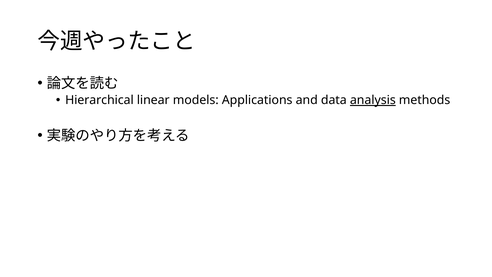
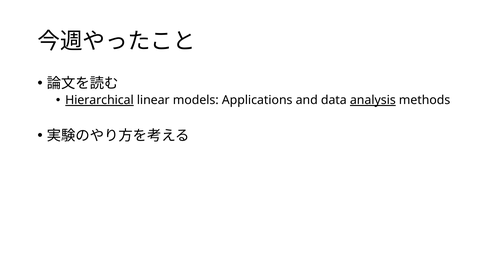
Hierarchical underline: none -> present (99, 100)
